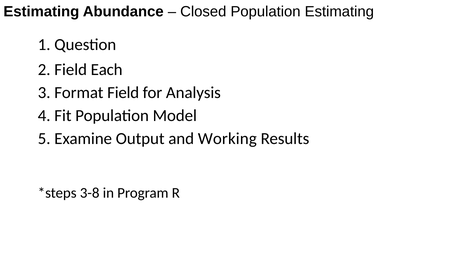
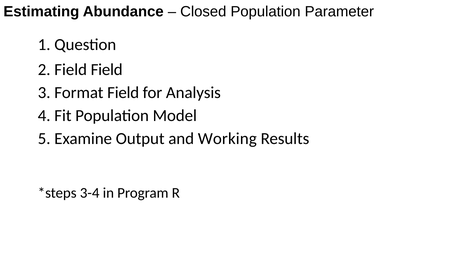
Population Estimating: Estimating -> Parameter (339, 12)
Field Each: Each -> Field (107, 70)
3-8: 3-8 -> 3-4 (90, 193)
